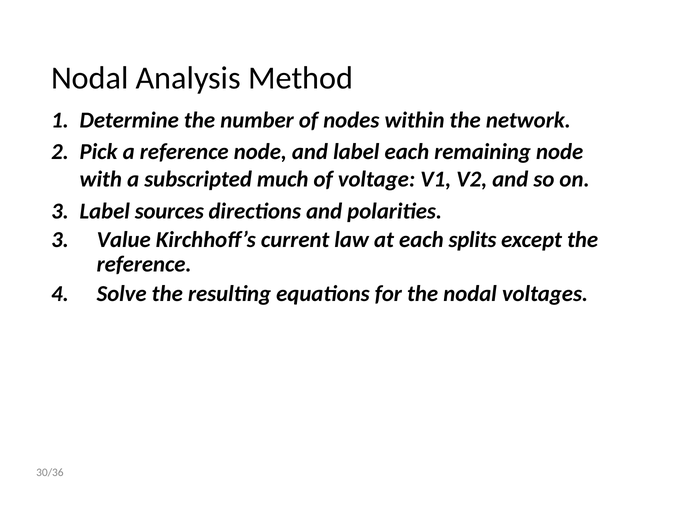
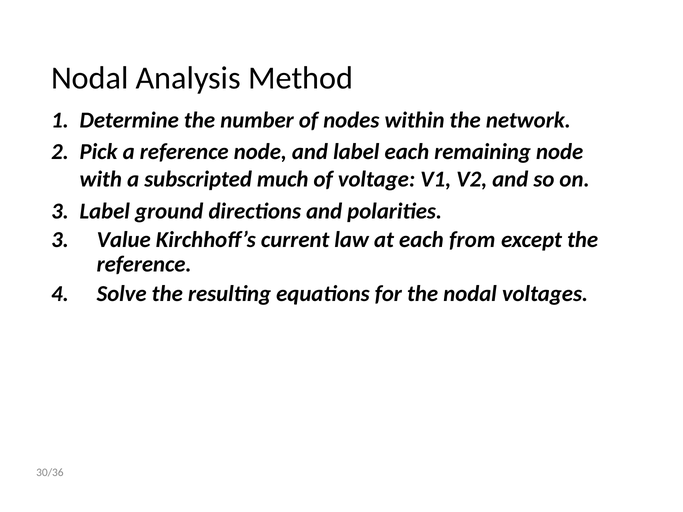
sources: sources -> ground (169, 211)
splits: splits -> from (472, 240)
